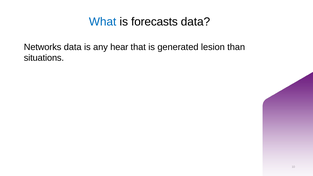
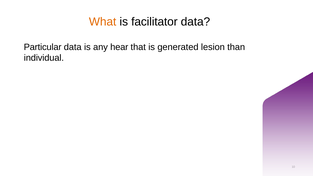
What colour: blue -> orange (103, 22)
forecasts: forecasts -> facilitator (154, 22)
Networks: Networks -> Particular (43, 47)
situations: situations -> individual (44, 58)
